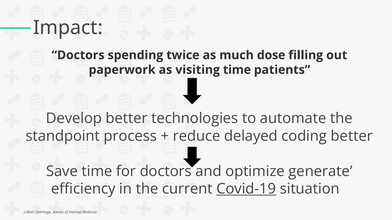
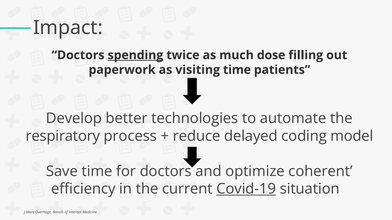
spending underline: none -> present (135, 55)
standpoint: standpoint -> respiratory (63, 136)
coding better: better -> model (352, 136)
generate: generate -> coherent (321, 172)
